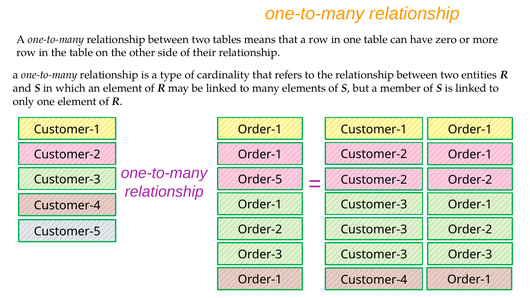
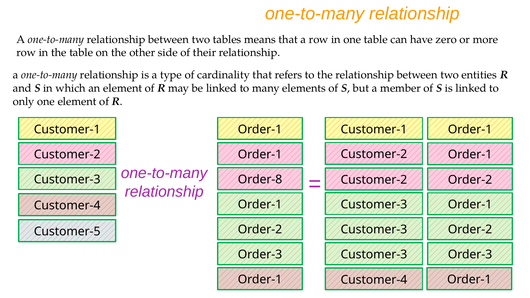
Order-5: Order-5 -> Order-8 (260, 180)
